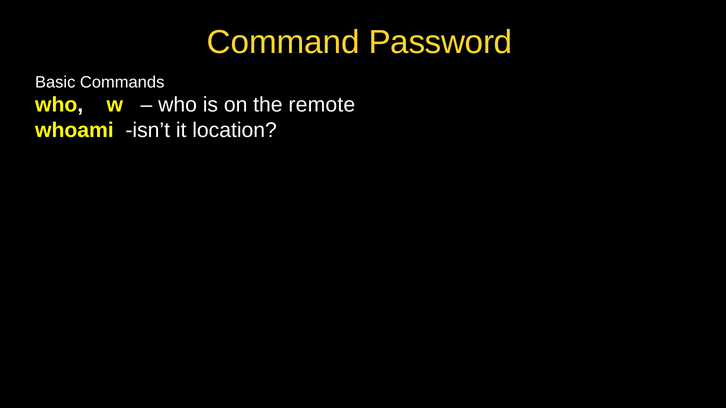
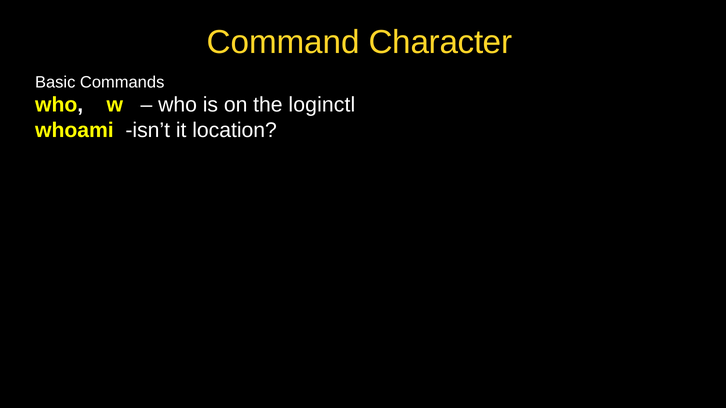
Password: Password -> Character (440, 42)
remote: remote -> loginctl (322, 105)
